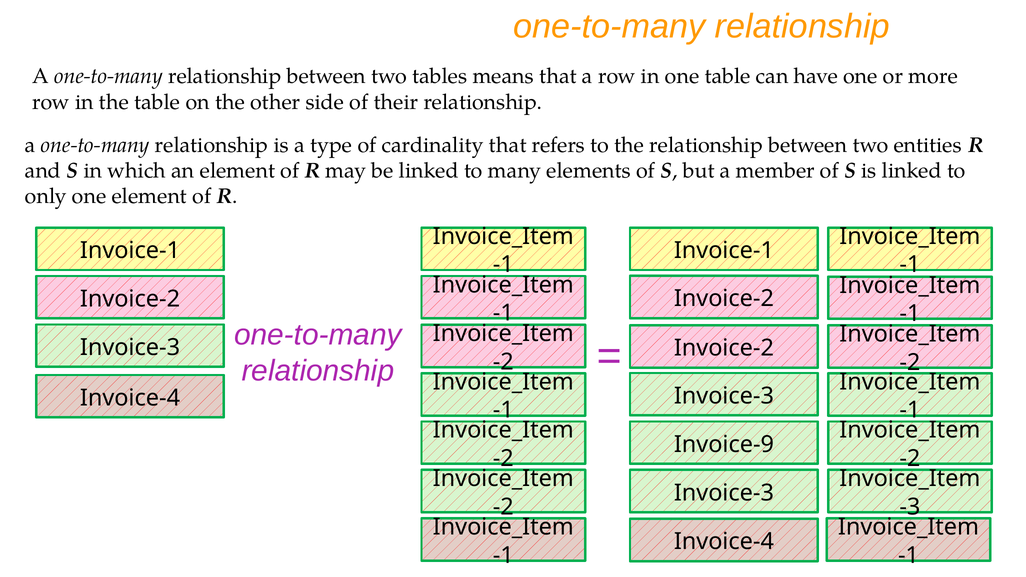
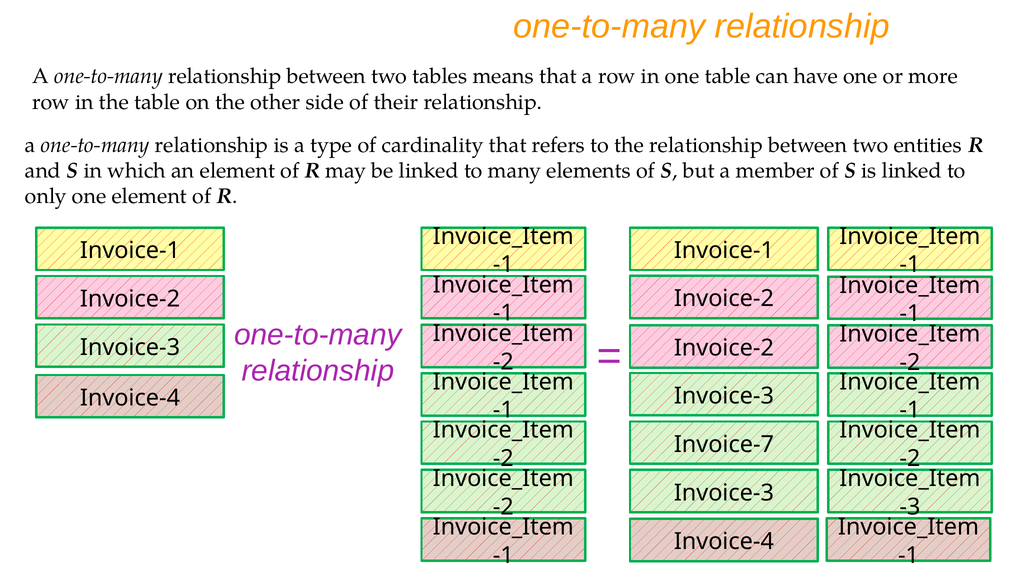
Invoice-9: Invoice-9 -> Invoice-7 (724, 444)
